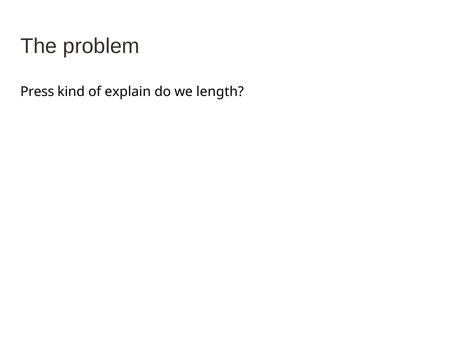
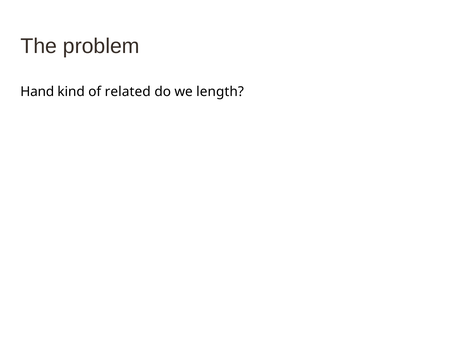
Press: Press -> Hand (37, 92)
explain: explain -> related (128, 92)
